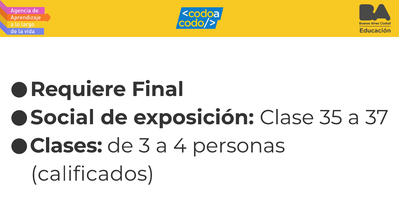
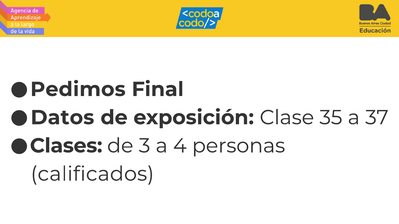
Requiere: Requiere -> Pedimos (78, 89)
Social: Social -> Datos (62, 118)
